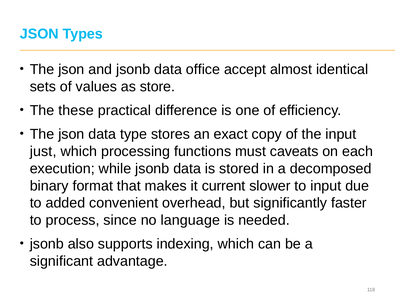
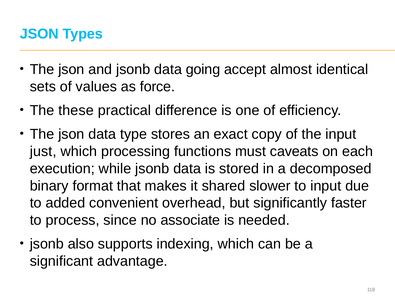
office: office -> going (203, 69)
store: store -> force (157, 86)
current: current -> shared (224, 185)
language: language -> associate (190, 220)
